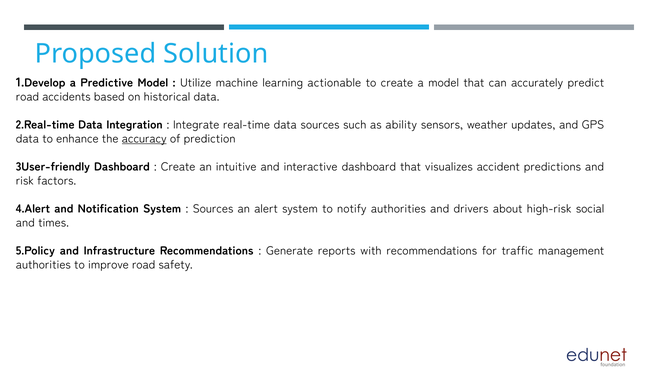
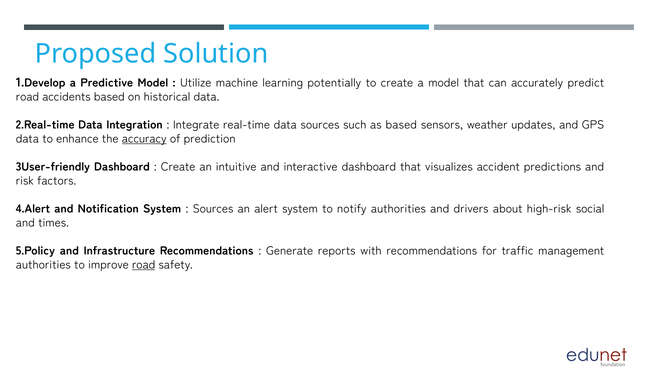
actionable: actionable -> potentially (334, 83)
as ability: ability -> based (401, 125)
road underline: none -> present (144, 265)
